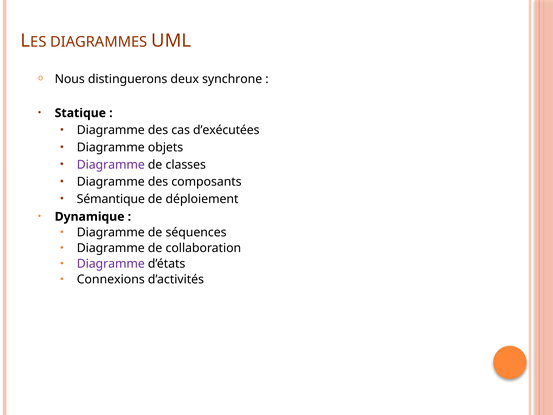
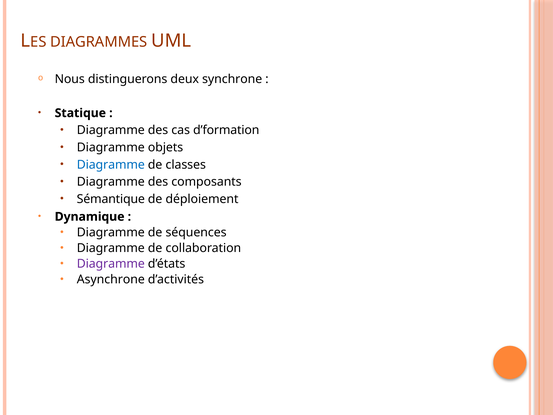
d’exécutées: d’exécutées -> d’formation (226, 130)
Diagramme colour: purple -> blue (111, 165)
Connexions: Connexions -> Asynchrone (111, 279)
